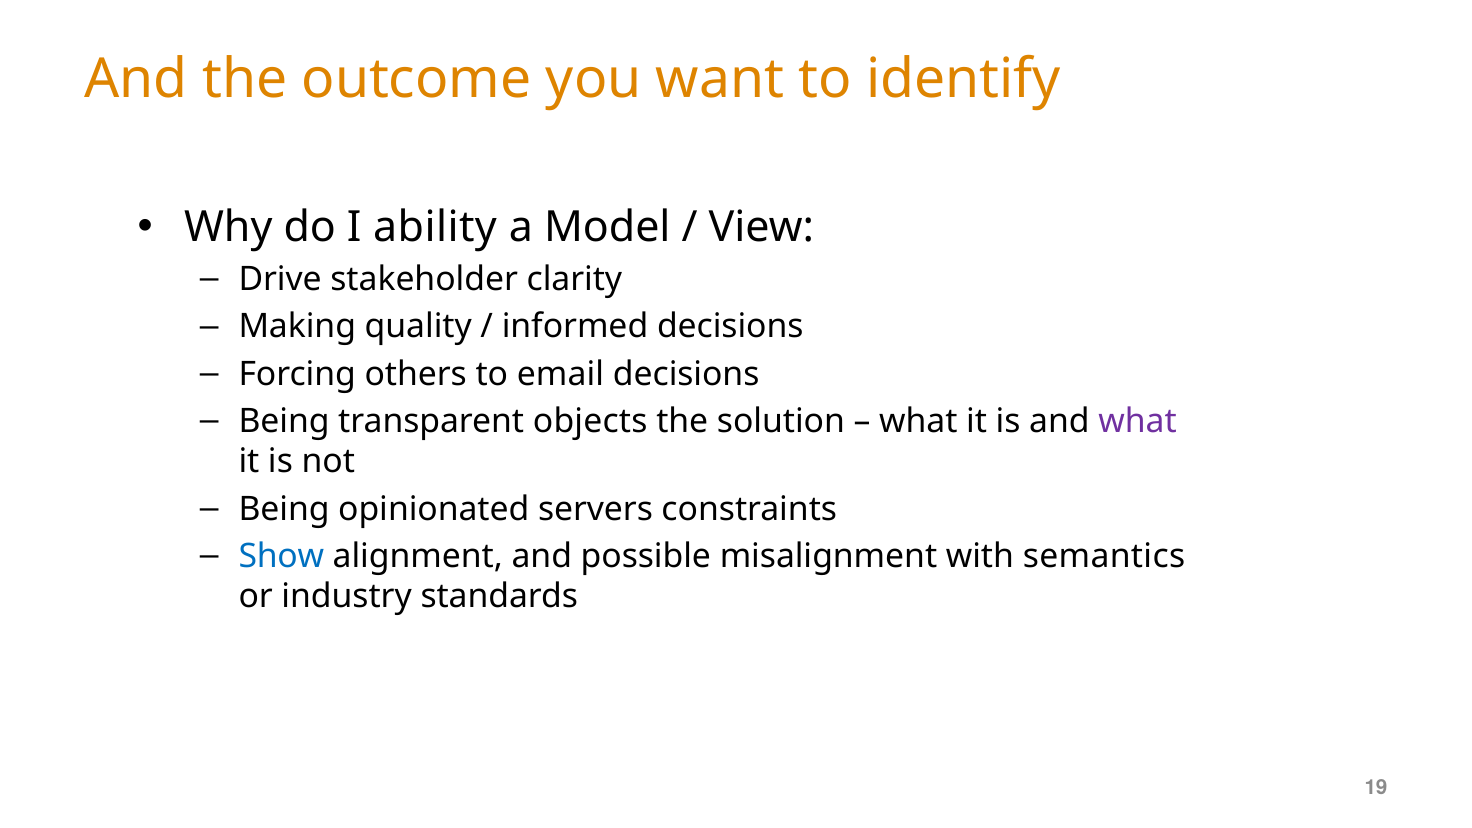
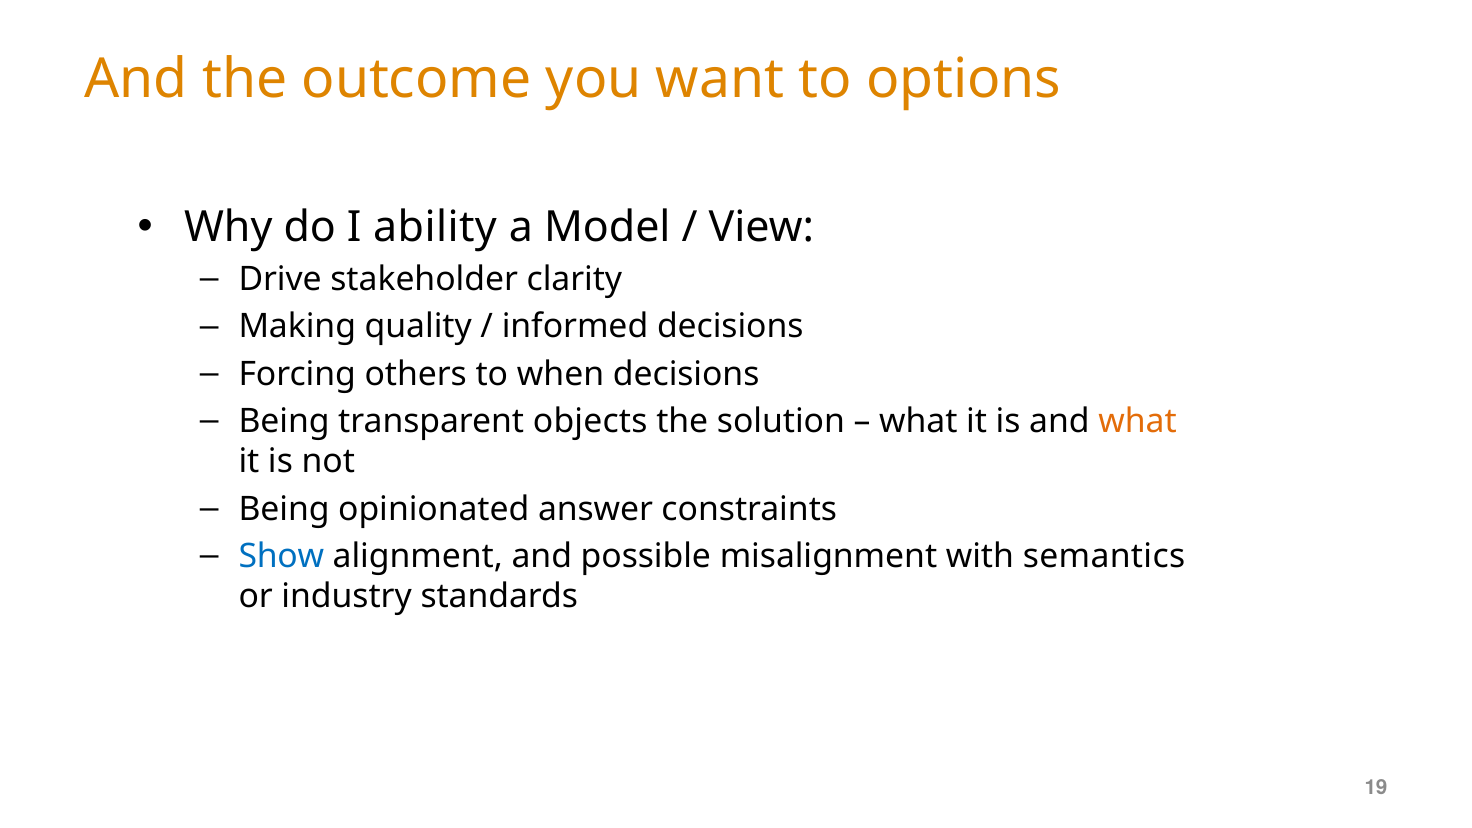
identify: identify -> options (964, 79)
email: email -> when (561, 374)
what colour: purple -> orange (1138, 421)
servers: servers -> answer (596, 509)
